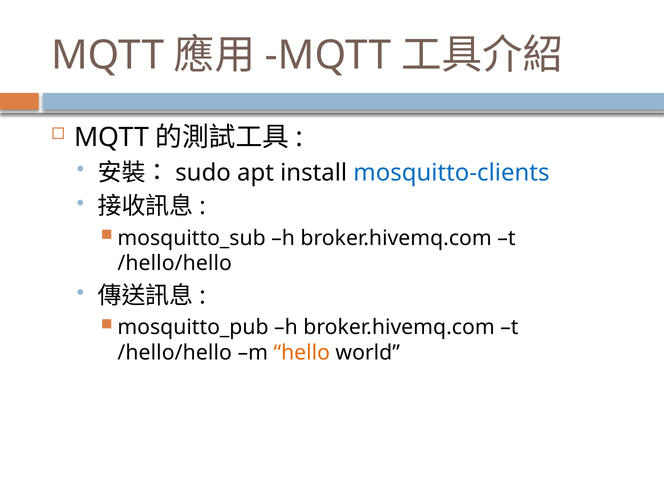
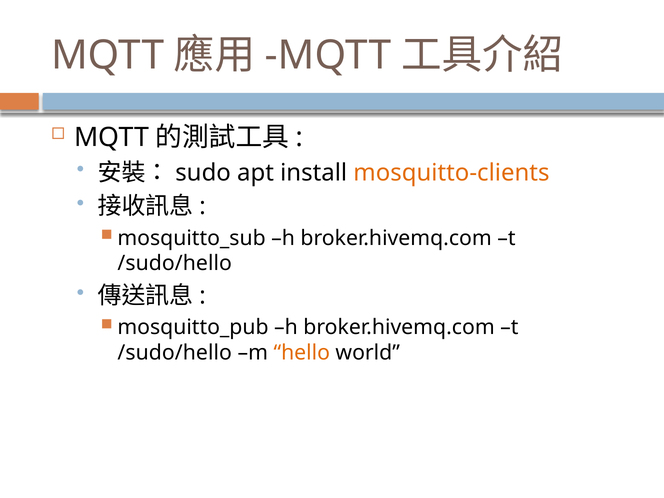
mosquitto-clients colour: blue -> orange (451, 173)
/hello/hello: /hello/hello -> /sudo/hello (175, 263)
/hello/hello: /hello/hello -> /sudo/hello (175, 353)
